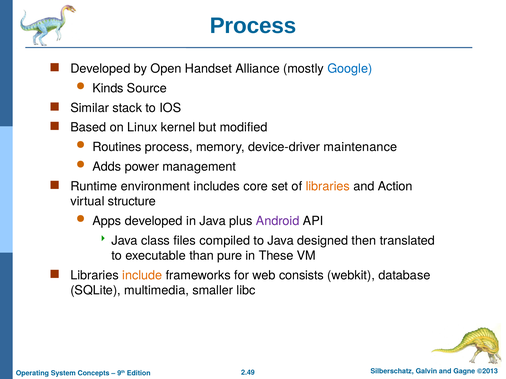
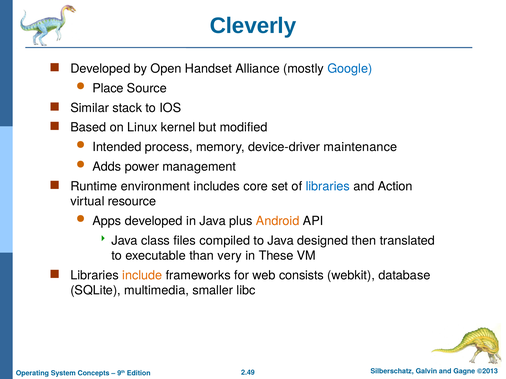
Process: Process -> Cleverly (253, 26)
Kinds: Kinds -> Place (108, 88)
Routines: Routines -> Intended (117, 147)
libraries colour: orange -> blue (328, 186)
structure: structure -> resource (132, 202)
Android colour: purple -> orange (278, 221)
pure: pure -> very (230, 256)
